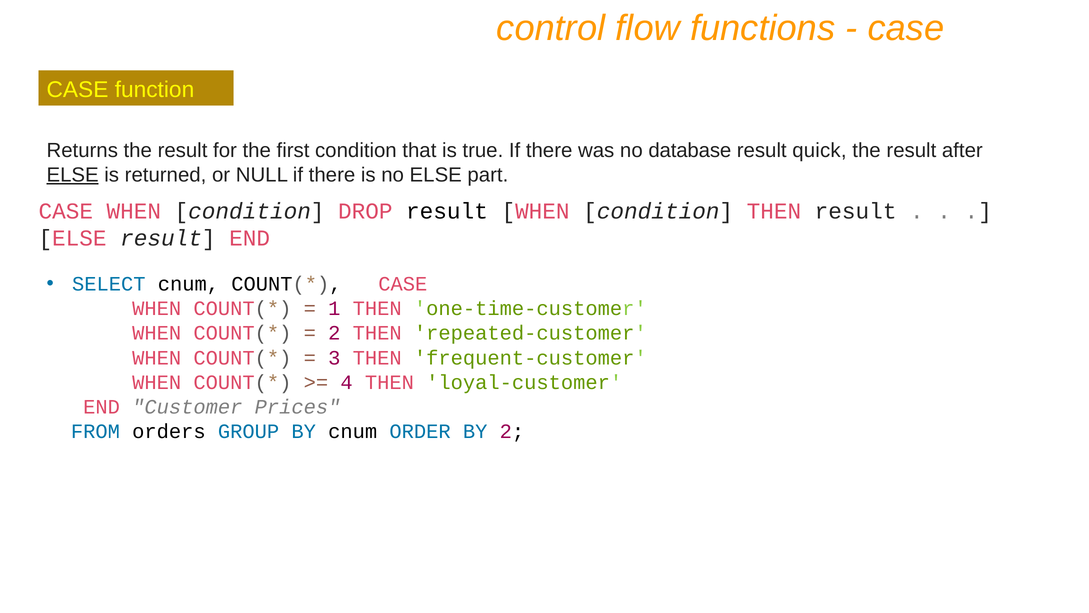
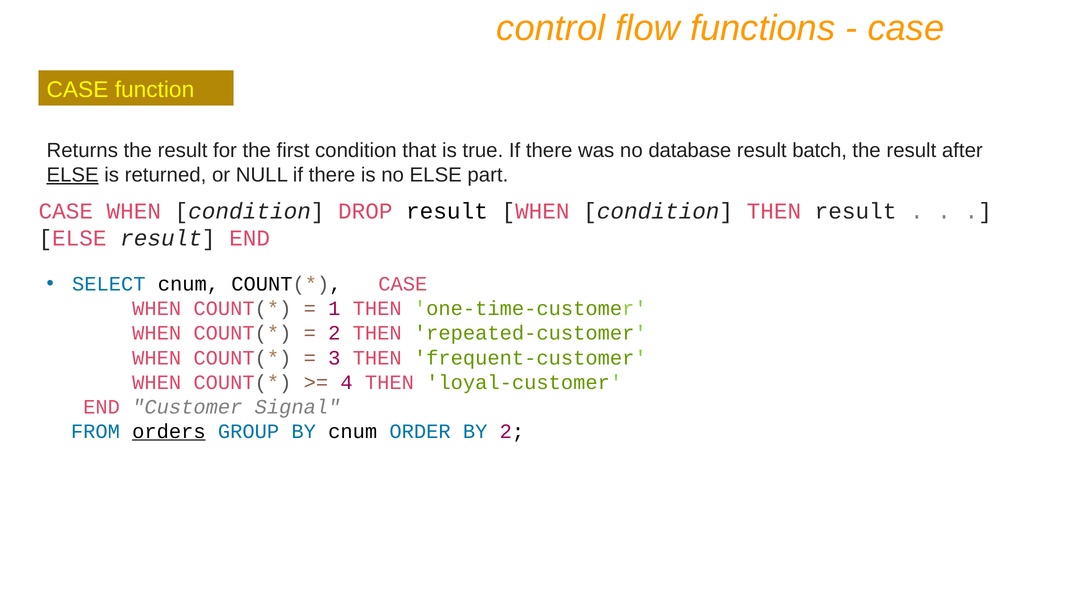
quick: quick -> batch (820, 150)
Prices: Prices -> Signal (298, 407)
orders underline: none -> present (169, 431)
